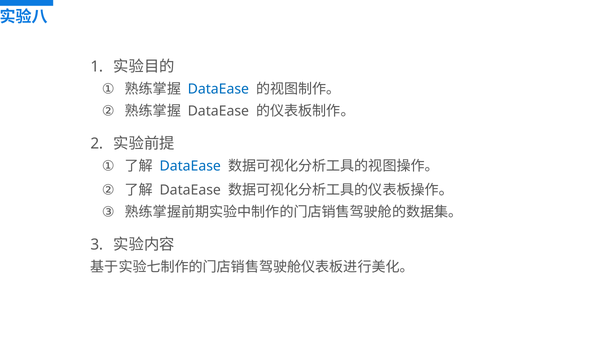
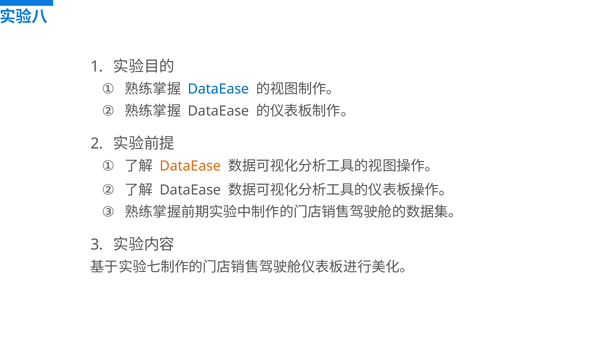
DataEase colour: blue -> orange (190, 166)
